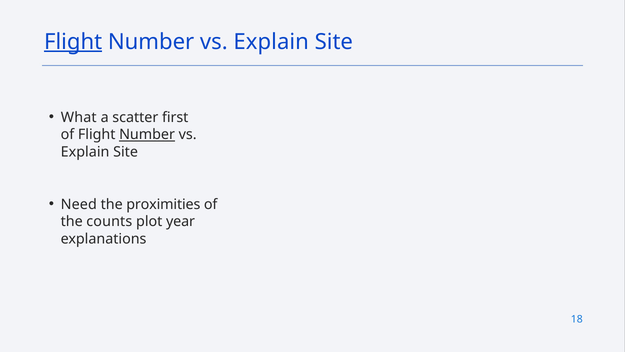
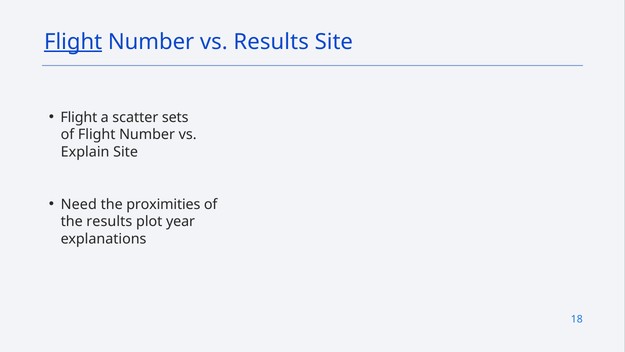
Explain: Explain -> Results (271, 42)
What: What -> Flight (79, 117)
first: first -> sets (175, 117)
Number underline: present -> none (147, 135)
the counts: counts -> results (109, 221)
